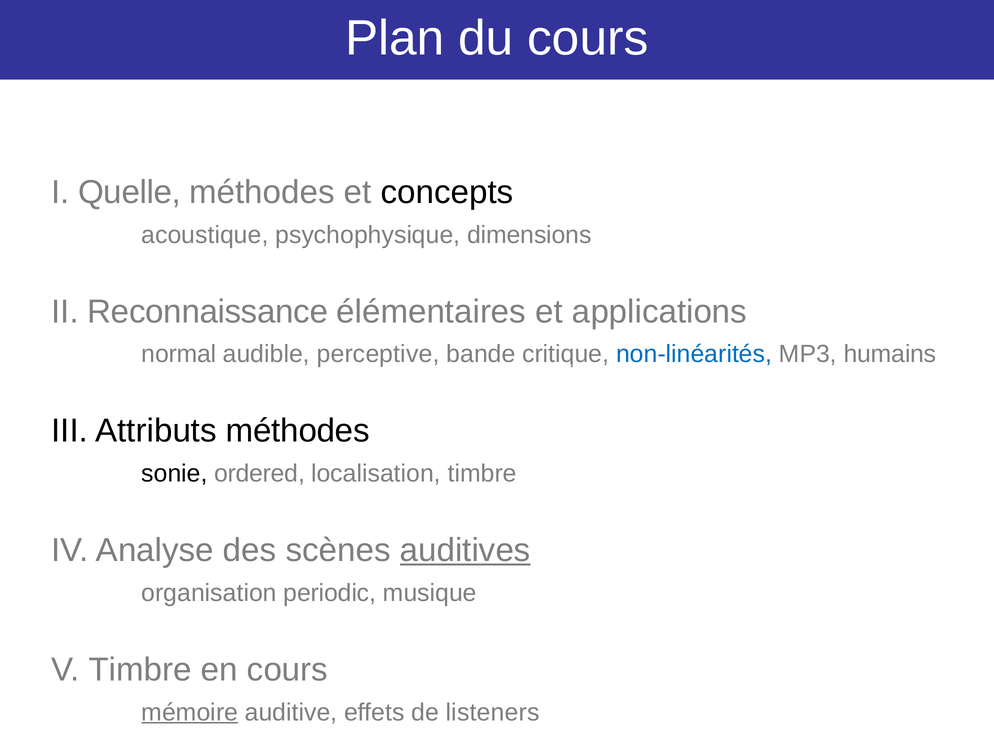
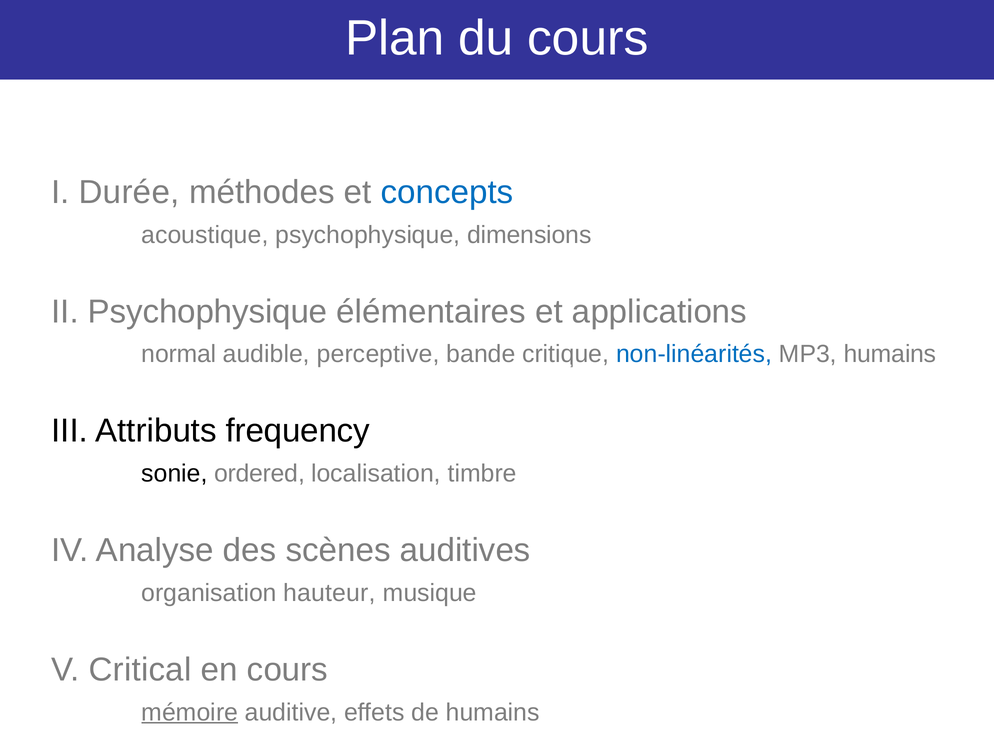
Quelle: Quelle -> Durée (129, 192)
concepts colour: black -> blue (447, 192)
II Reconnaissance: Reconnaissance -> Psychophysique (208, 311)
Attributs méthodes: méthodes -> frequency (298, 431)
auditives underline: present -> none (465, 550)
periodic: periodic -> hauteur (330, 593)
V Timbre: Timbre -> Critical (140, 669)
de listeners: listeners -> humains (493, 712)
